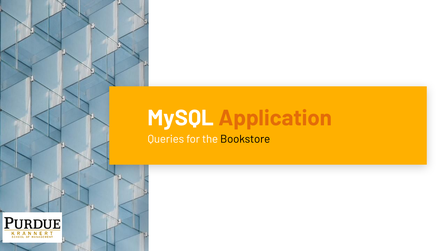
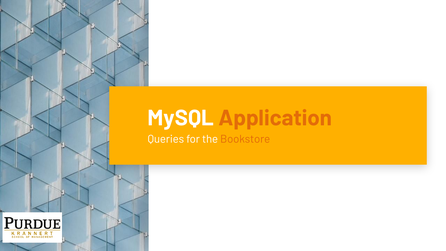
Bookstore colour: black -> orange (245, 139)
